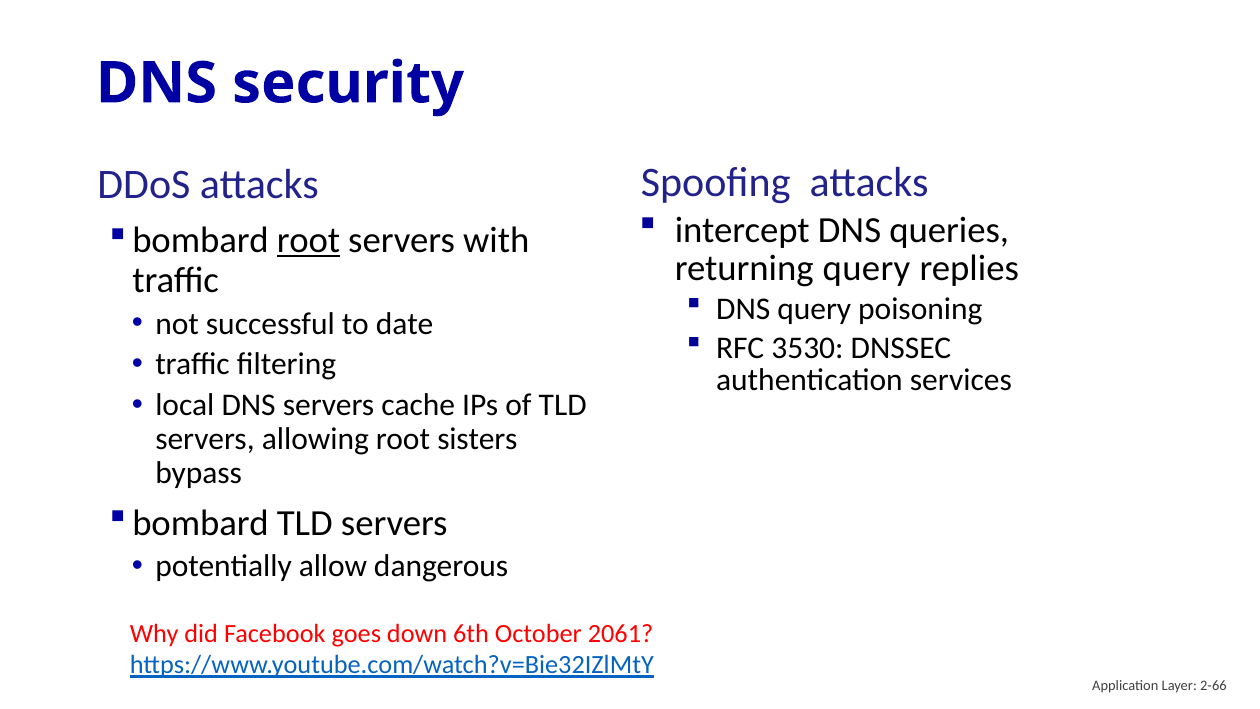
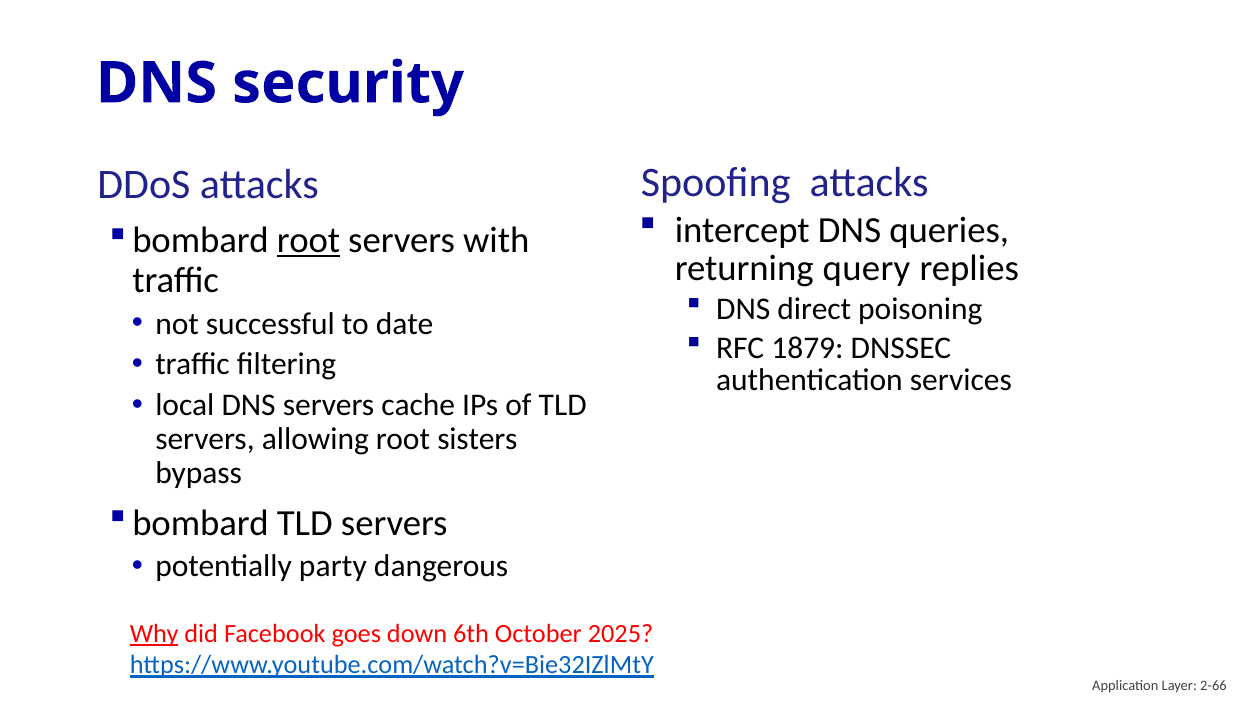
DNS query: query -> direct (814, 309)
3530: 3530 -> 1879 (807, 348)
allow: allow -> party (333, 566)
Why underline: none -> present (154, 633)
2061: 2061 -> 2025 (621, 633)
